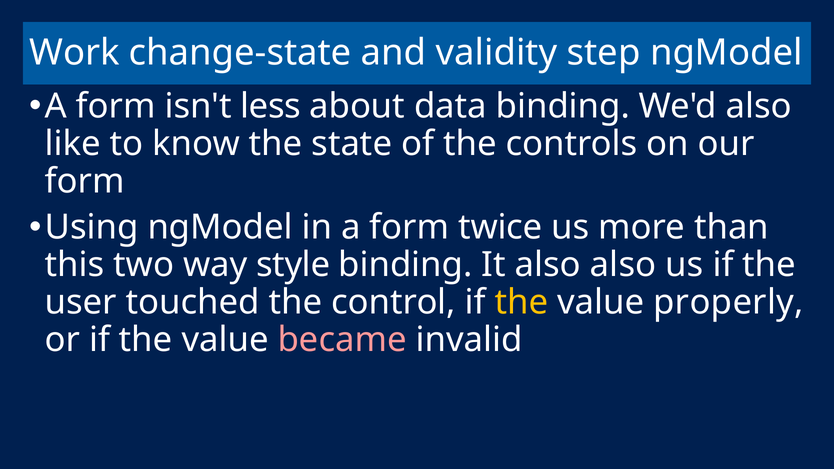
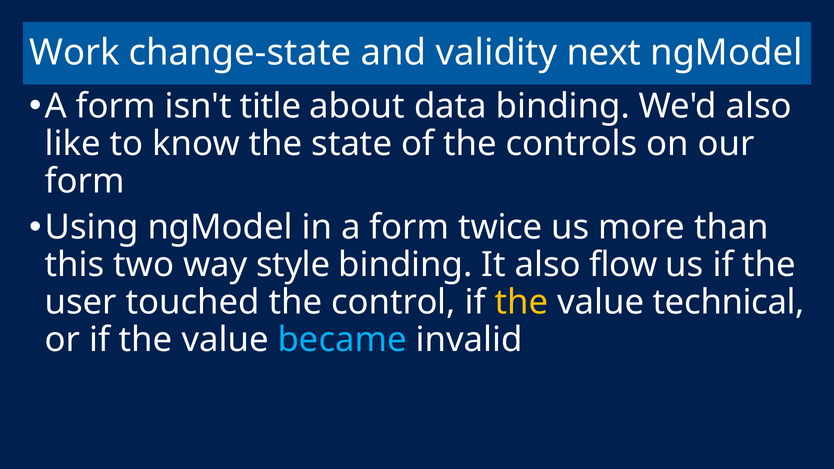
step: step -> next (604, 53)
less: less -> title (271, 106)
also also: also -> flow (623, 265)
properly: properly -> technical (729, 303)
became colour: pink -> light blue (342, 340)
